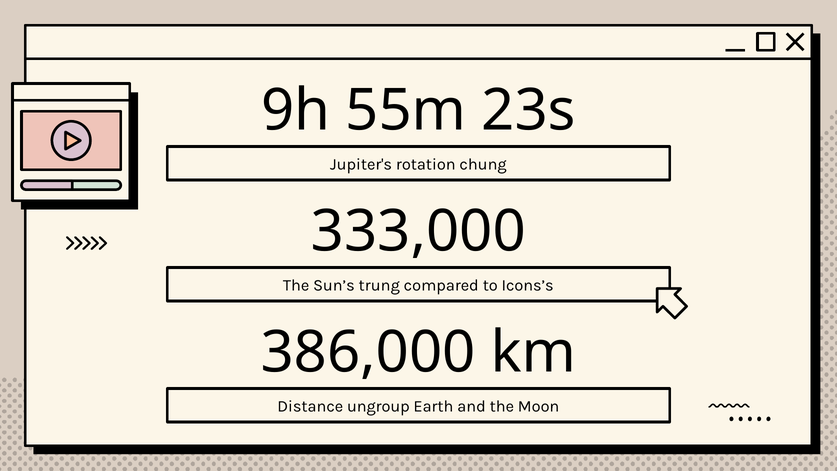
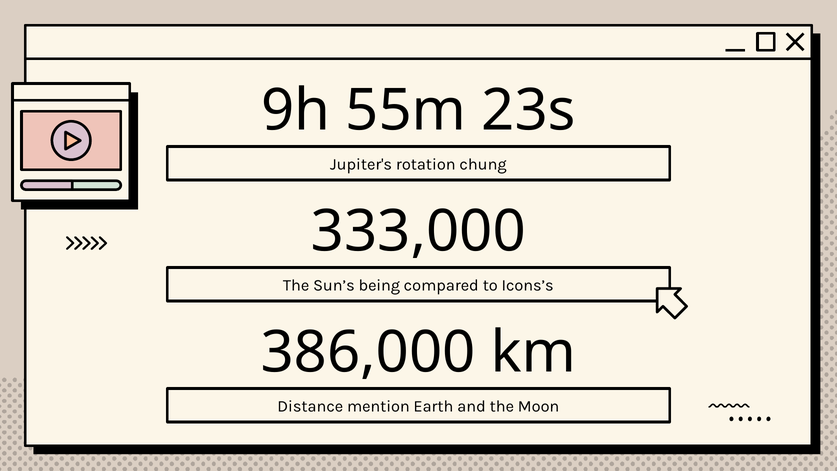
trung: trung -> being (379, 285)
ungroup: ungroup -> mention (378, 406)
